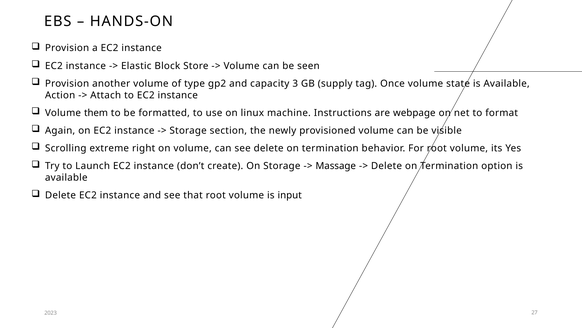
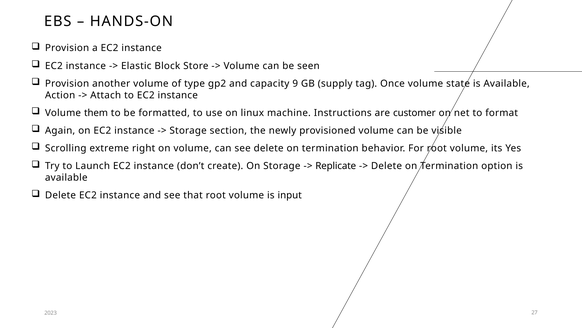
3: 3 -> 9 (295, 83)
webpage: webpage -> customer (414, 113)
Massage: Massage -> Replicate (336, 166)
